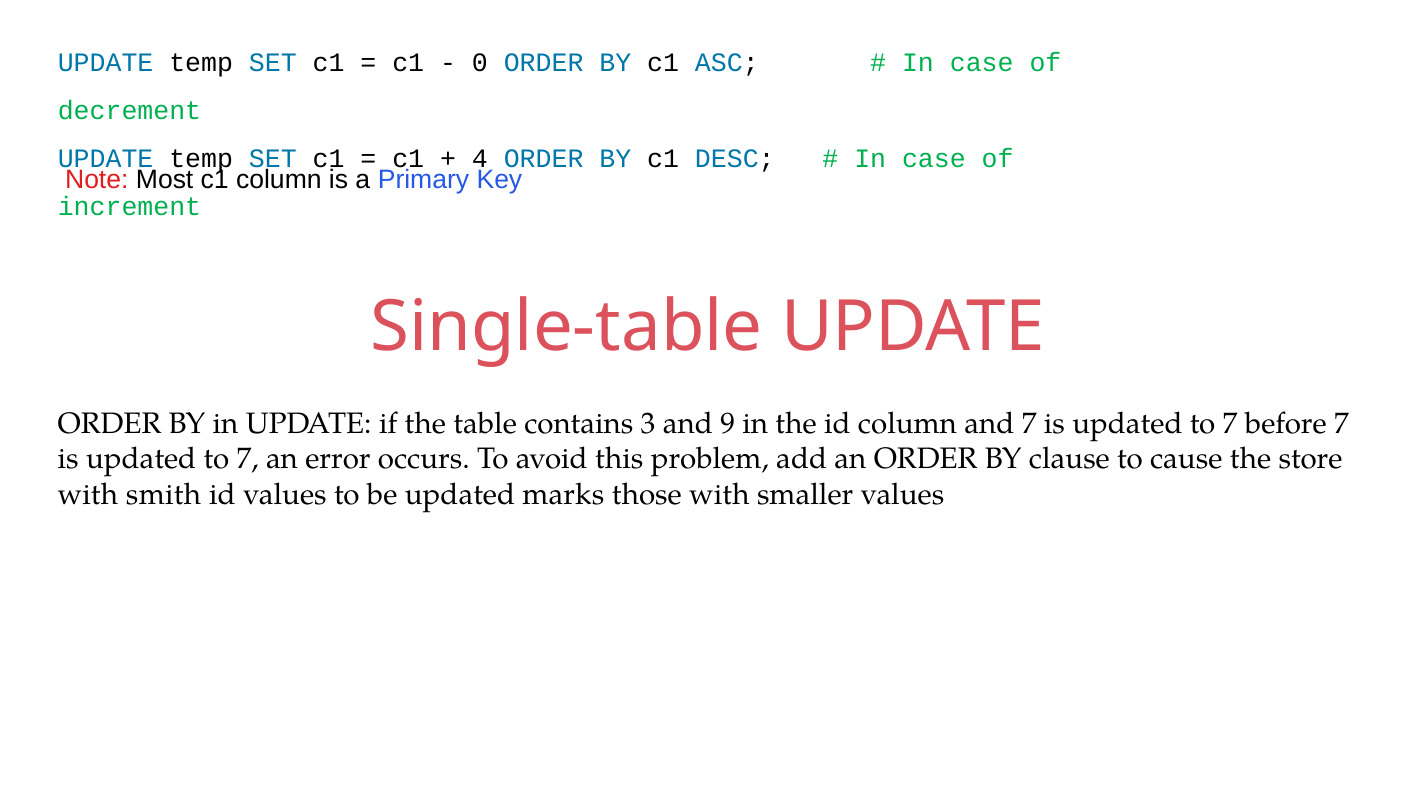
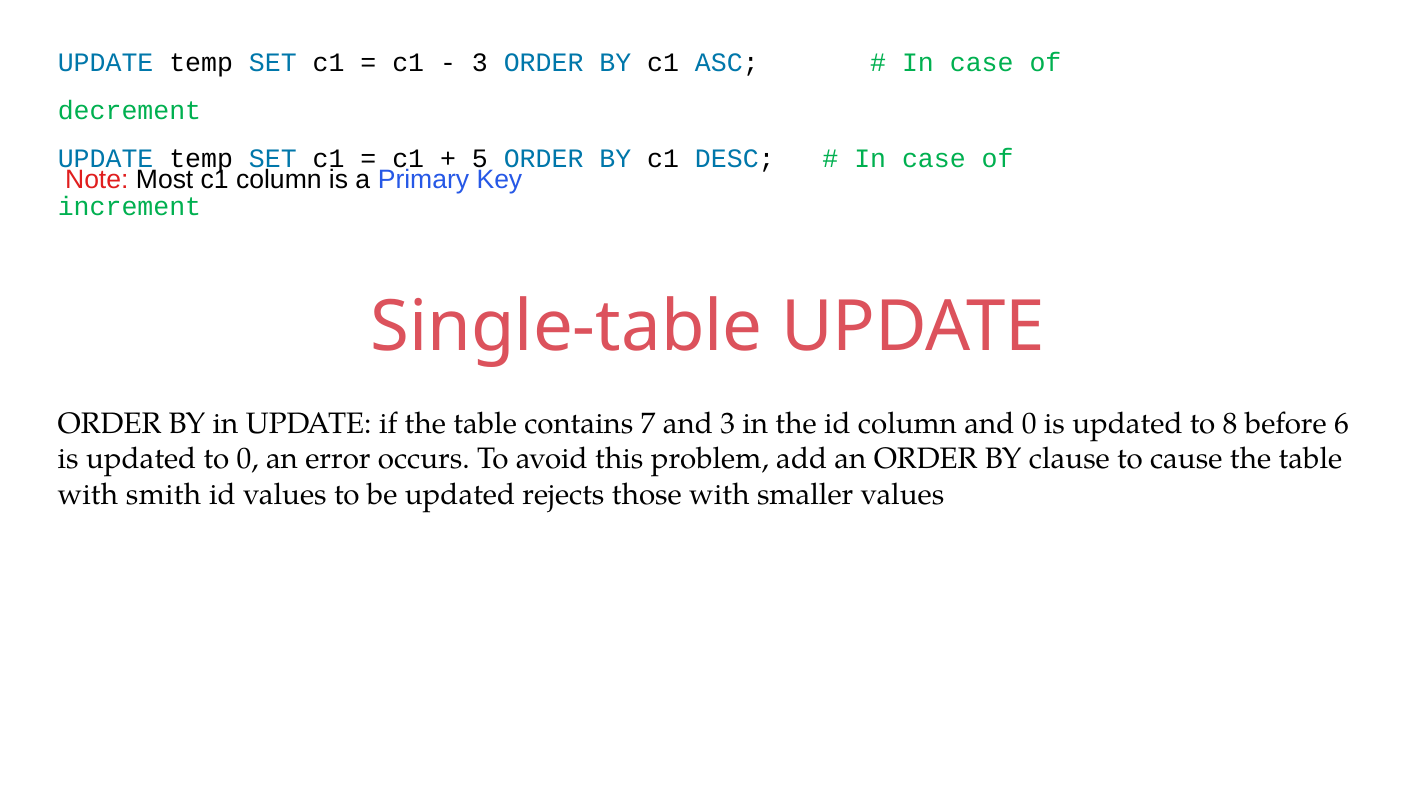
0: 0 -> 3 (480, 63)
4: 4 -> 5 (480, 159)
3: 3 -> 7 (648, 423)
and 9: 9 -> 3 (728, 423)
and 7: 7 -> 0 (1029, 423)
7: 7 -> 8 (1230, 423)
before 7: 7 -> 6 (1342, 423)
7: 7 -> 0 (248, 459)
cause the store: store -> table (1310, 459)
marks: marks -> rejects (563, 494)
